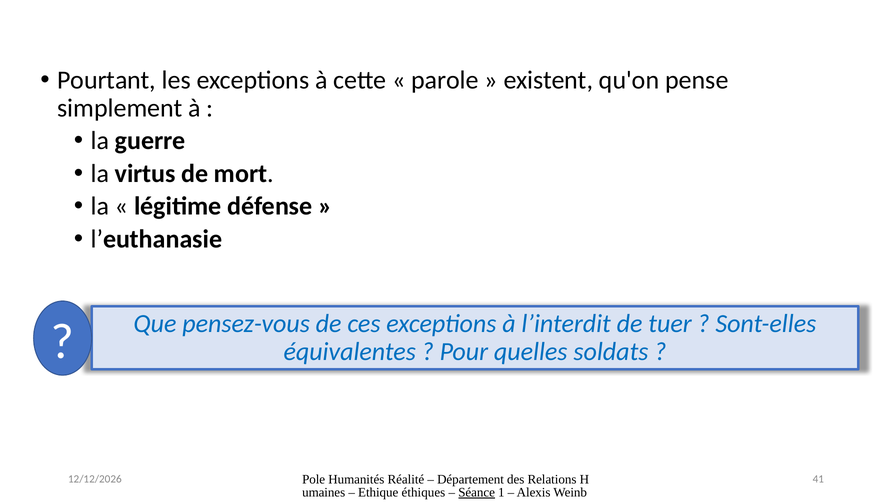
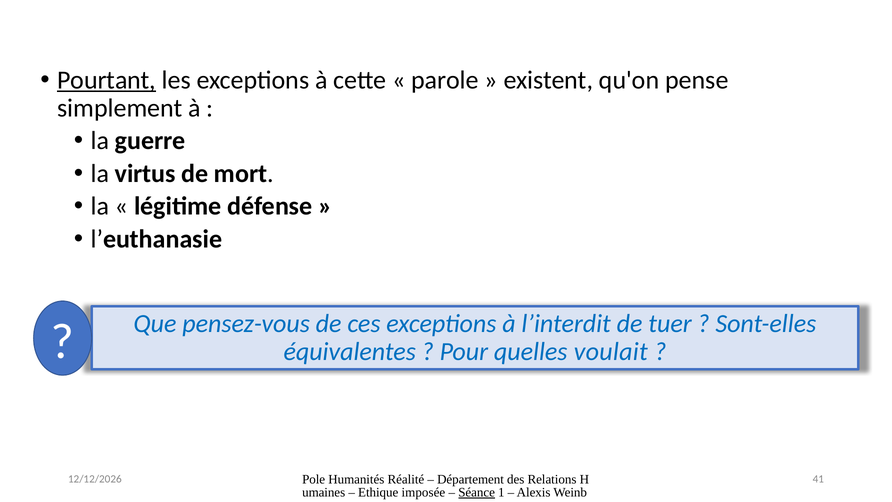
Pourtant underline: none -> present (107, 80)
soldats: soldats -> voulait (611, 352)
éthiques: éthiques -> imposée (423, 492)
